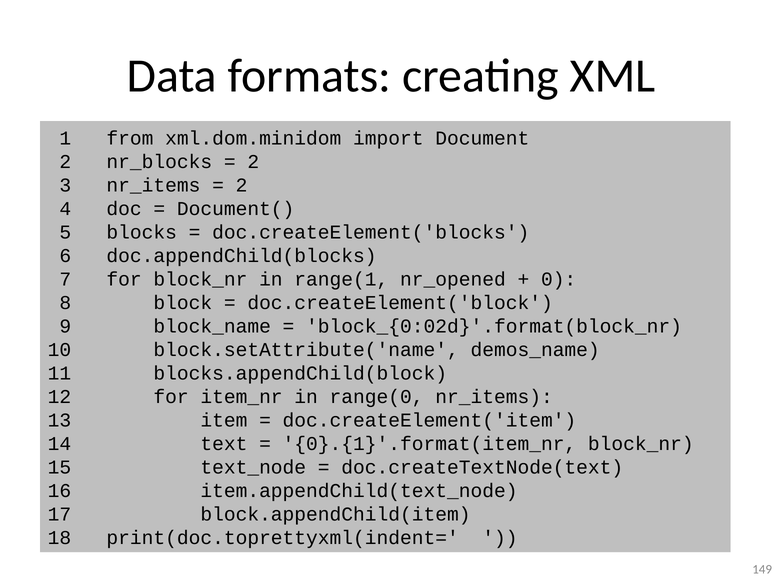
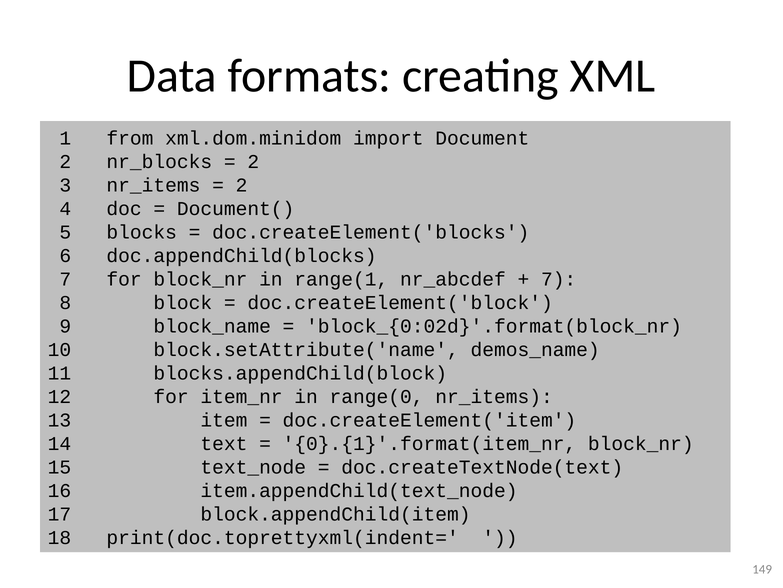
nr_opened: nr_opened -> nr_abcdef (453, 279)
0: 0 -> 7 (559, 279)
